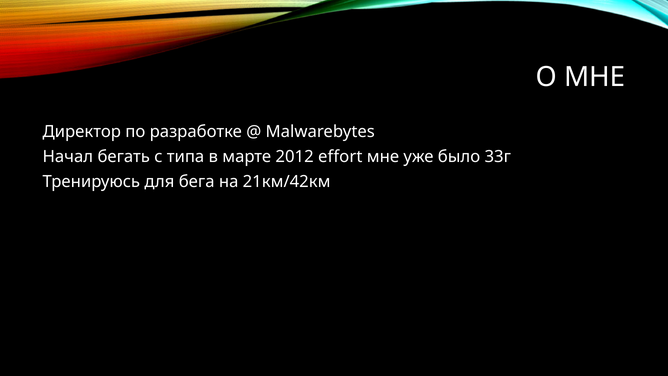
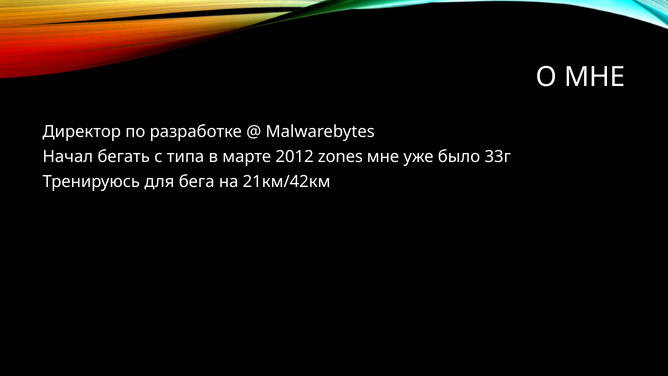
effort: effort -> zones (340, 157)
